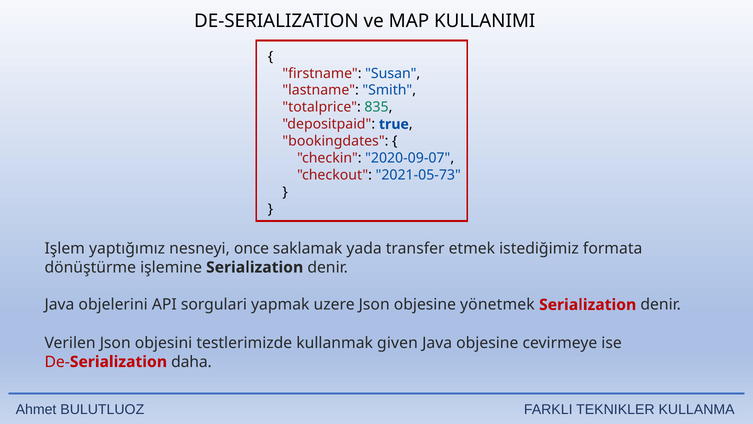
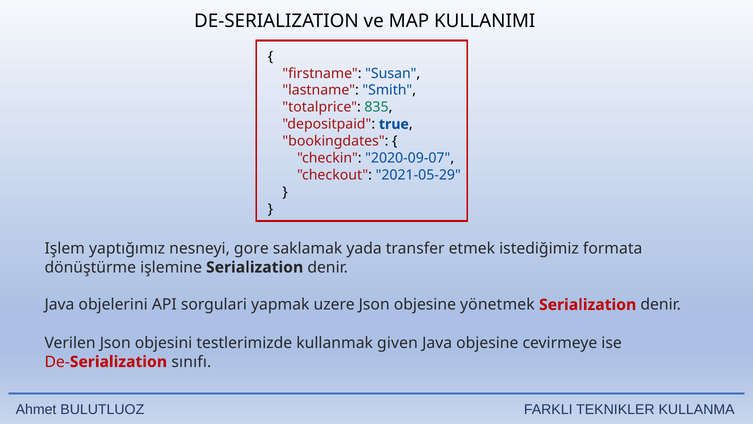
2021-05-73: 2021-05-73 -> 2021-05-29 (418, 175)
once: once -> gore (251, 248)
daha: daha -> sınıfı (191, 361)
